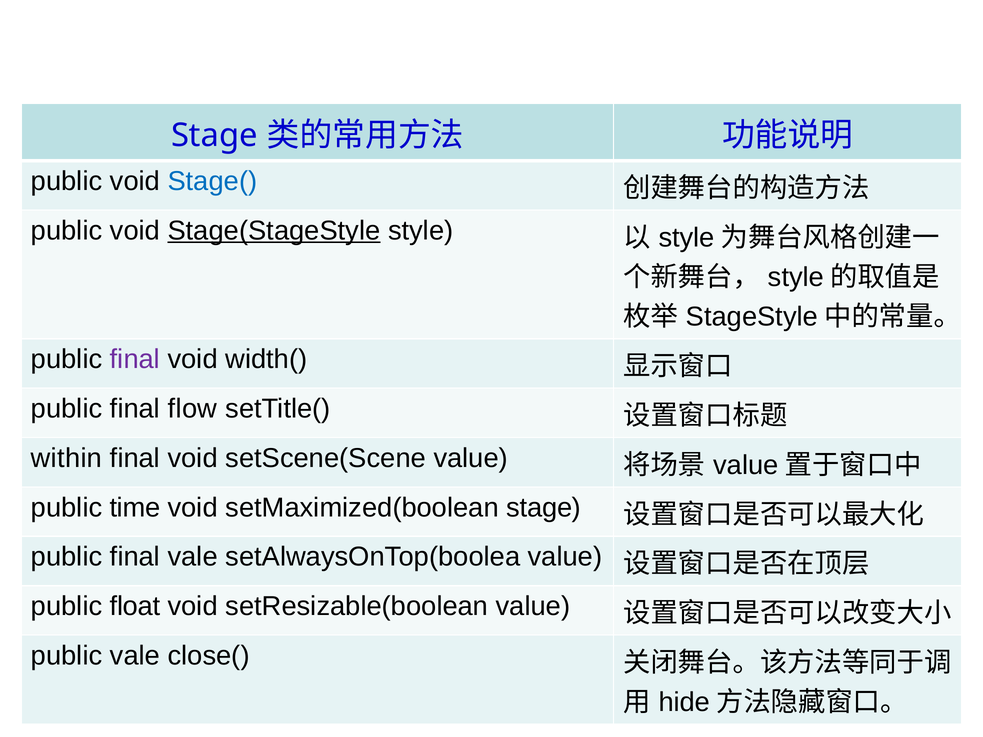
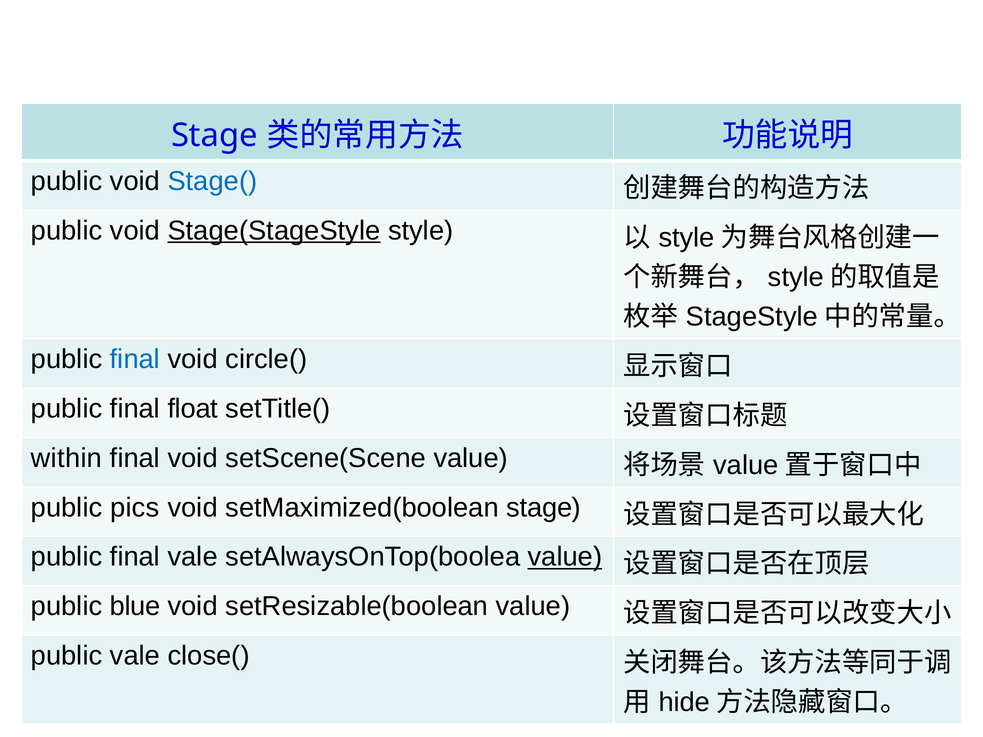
final colour: purple -> blue (135, 359)
width(: width( -> circle( (266, 359)
flow: flow -> float (193, 409)
time: time -> pics (135, 508)
value underline: none -> present (565, 557)
float: float -> blue (135, 607)
